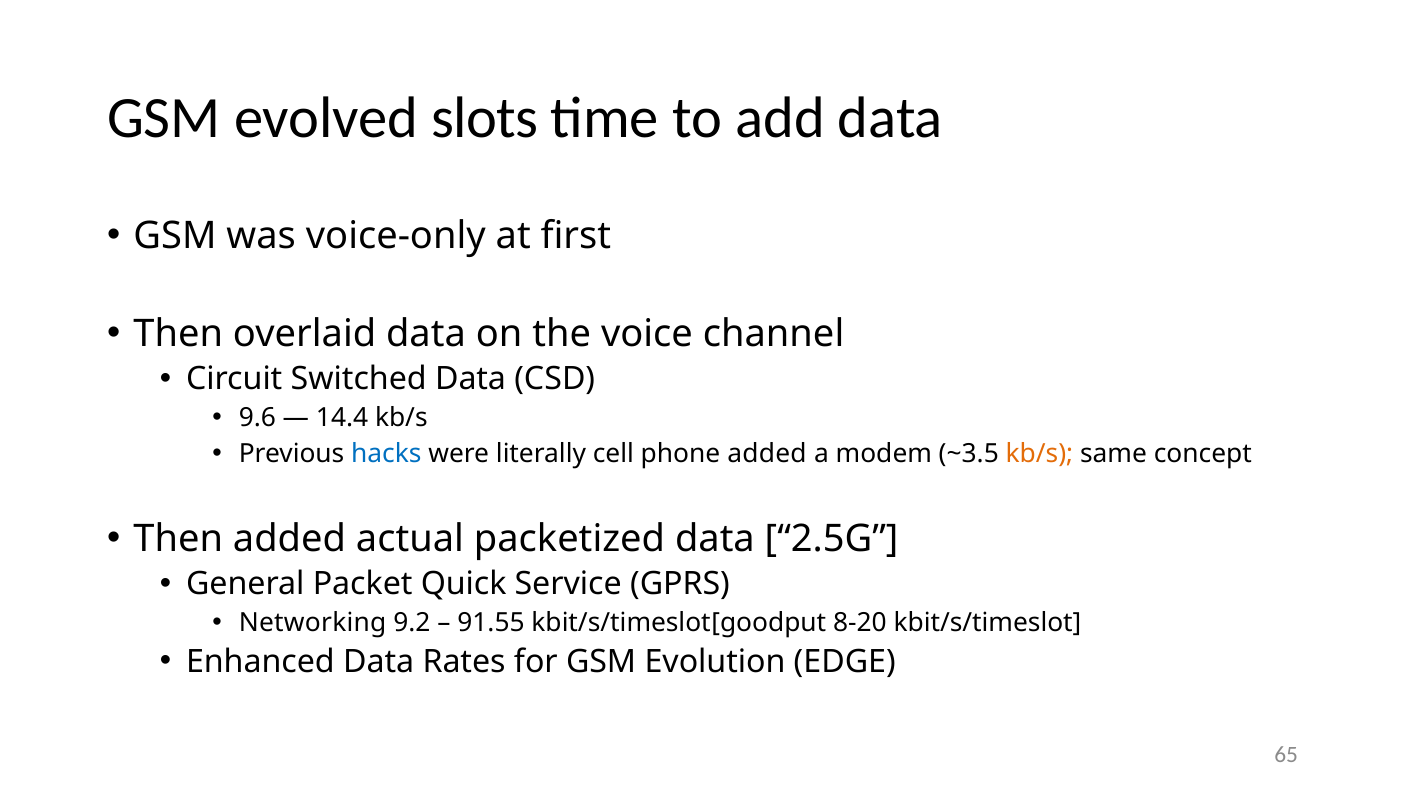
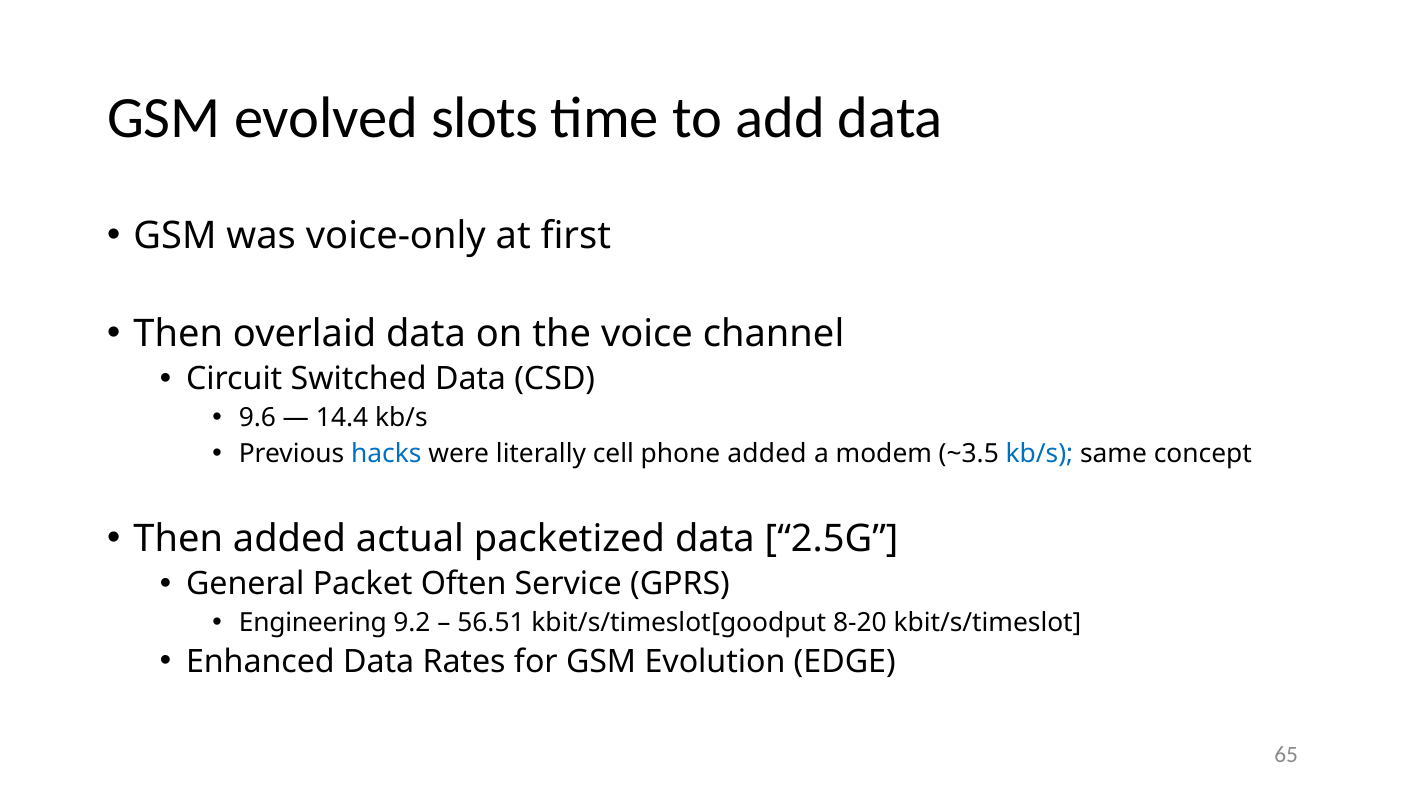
kb/s colour: orange -> blue (1039, 454)
Quick: Quick -> Often (464, 584)
Networking: Networking -> Engineering (313, 623)
91.55: 91.55 -> 56.51 (491, 623)
